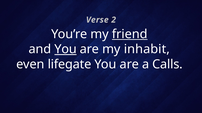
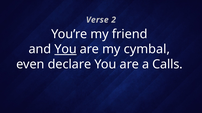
friend underline: present -> none (130, 34)
inhabit: inhabit -> cymbal (147, 49)
lifegate: lifegate -> declare (69, 65)
